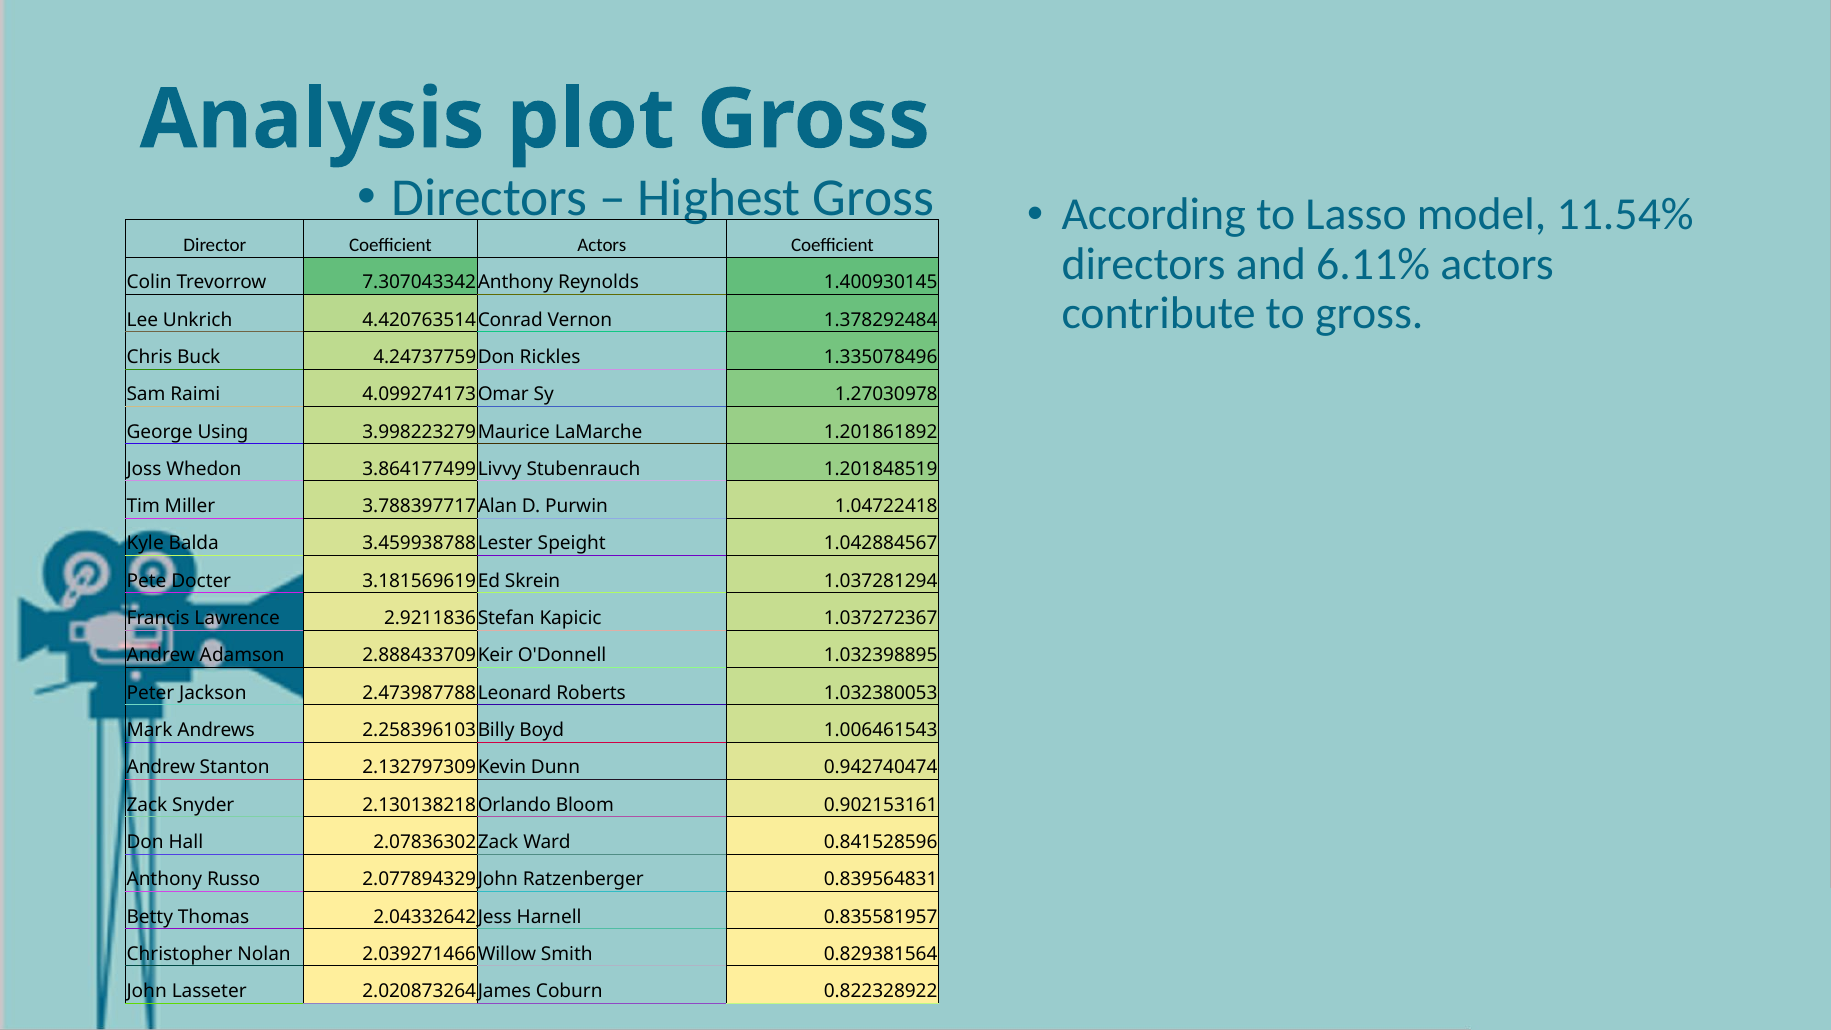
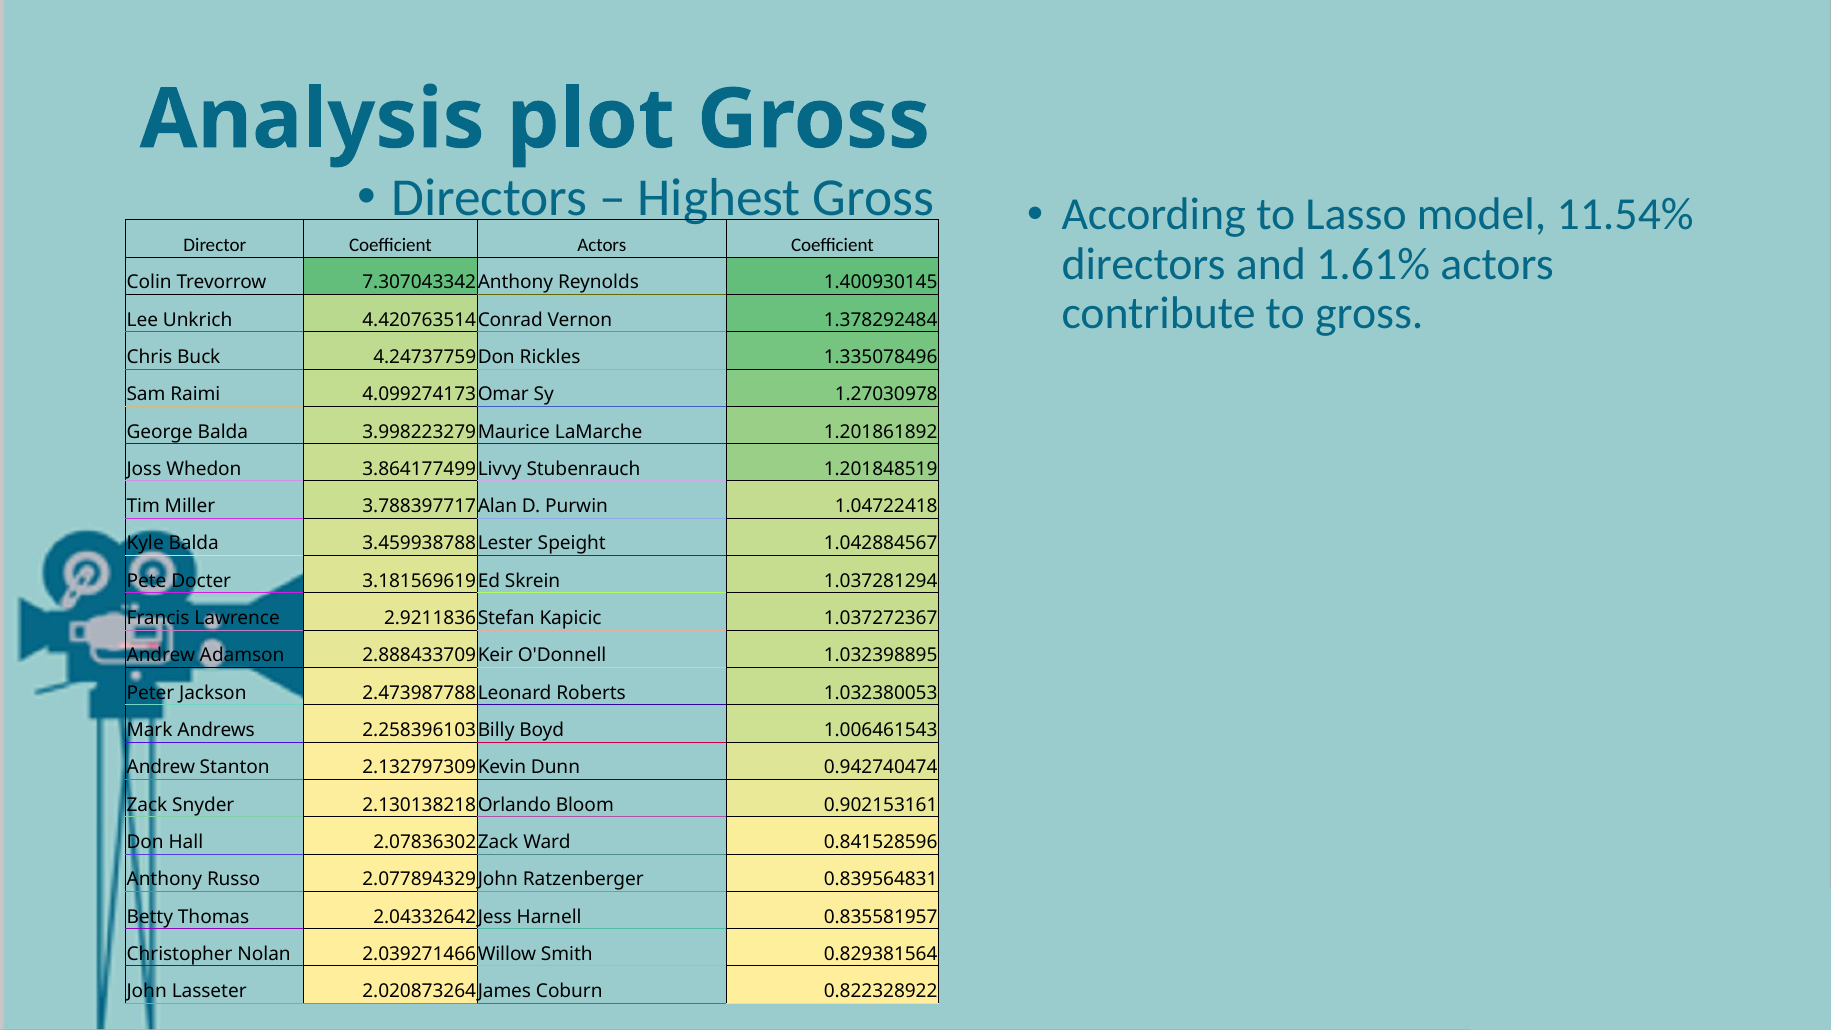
6.11%: 6.11% -> 1.61% (1373, 264)
George Using: Using -> Balda (223, 432)
